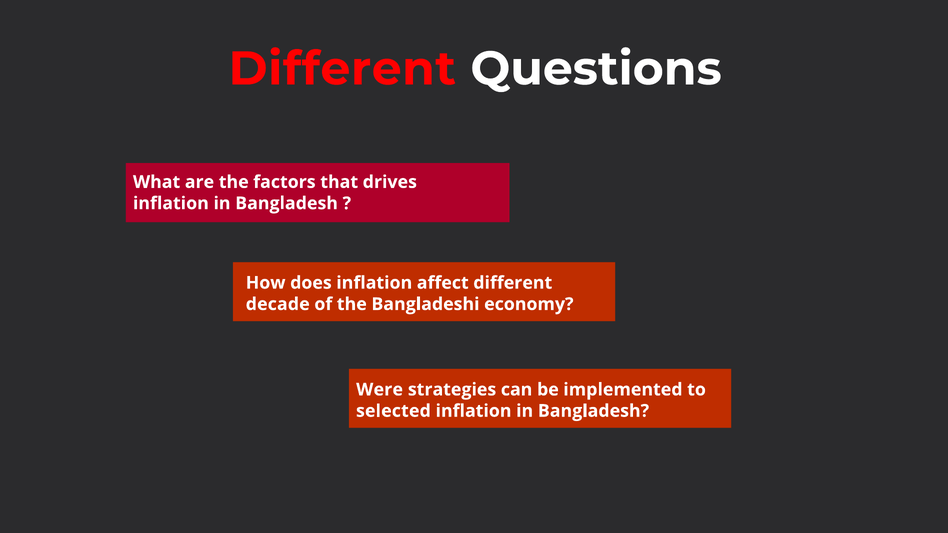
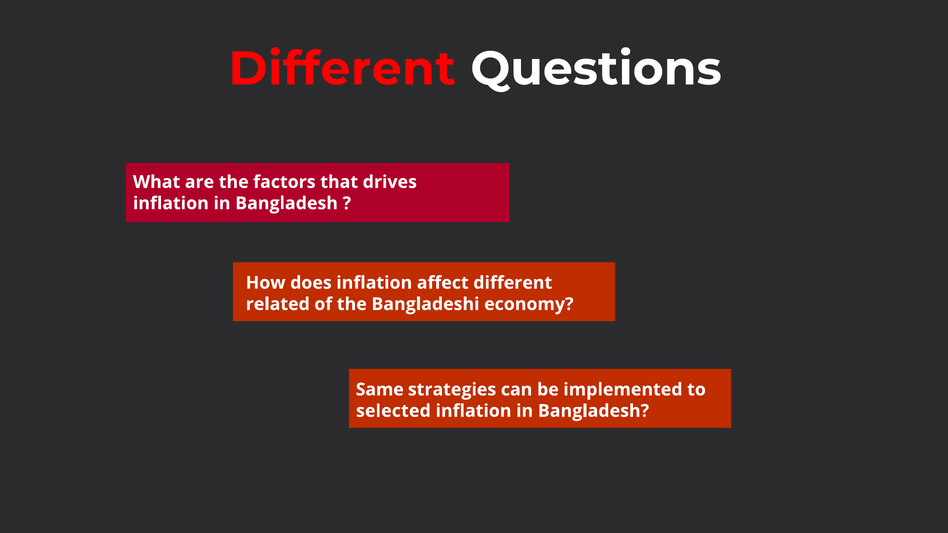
decade: decade -> related (278, 304)
Were: Were -> Same (380, 390)
